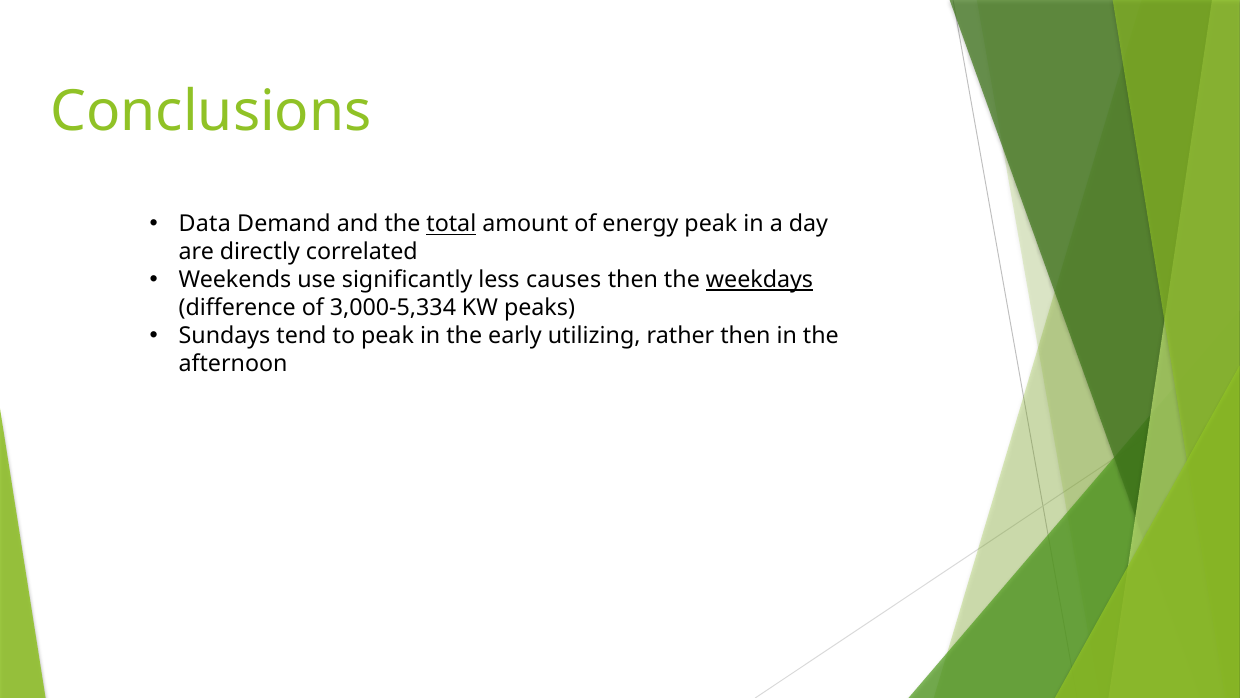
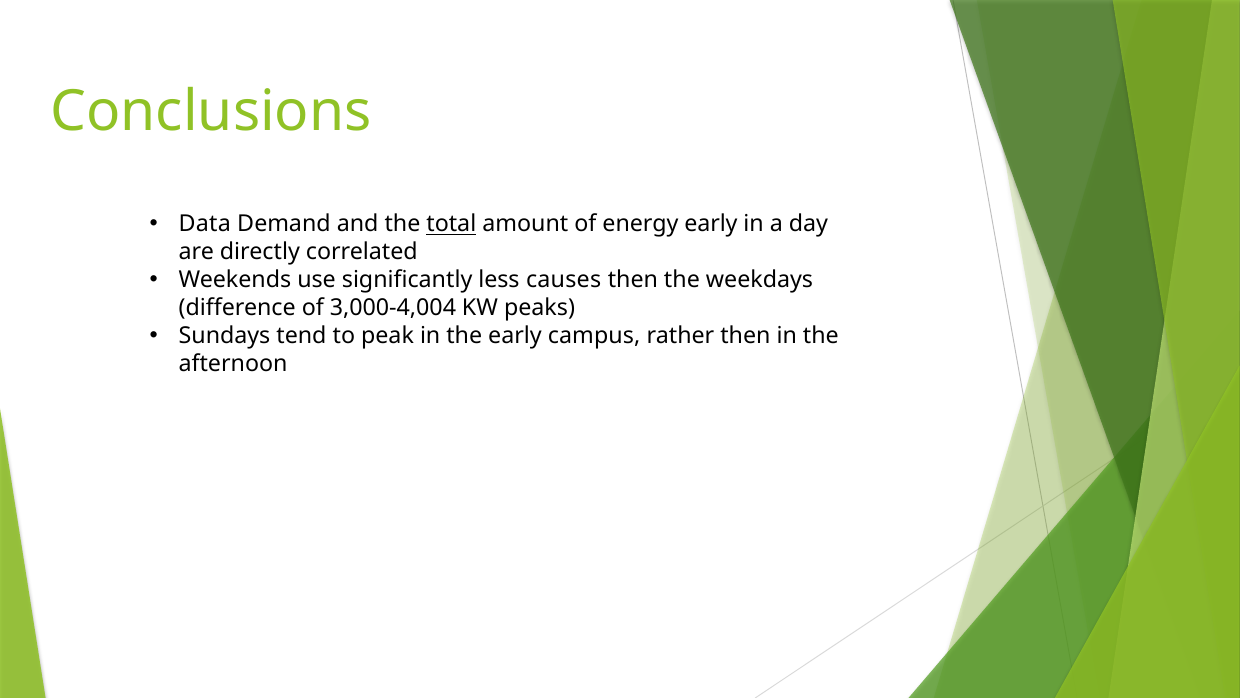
energy peak: peak -> early (711, 224)
weekdays underline: present -> none (759, 280)
3,000-5,334: 3,000-5,334 -> 3,000-4,004 (393, 308)
utilizing: utilizing -> campus (594, 336)
